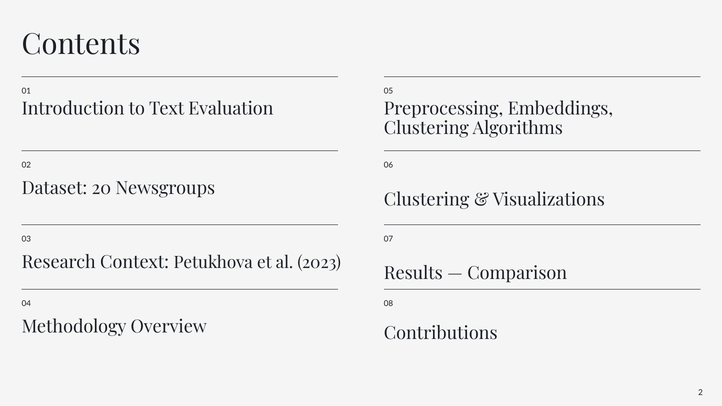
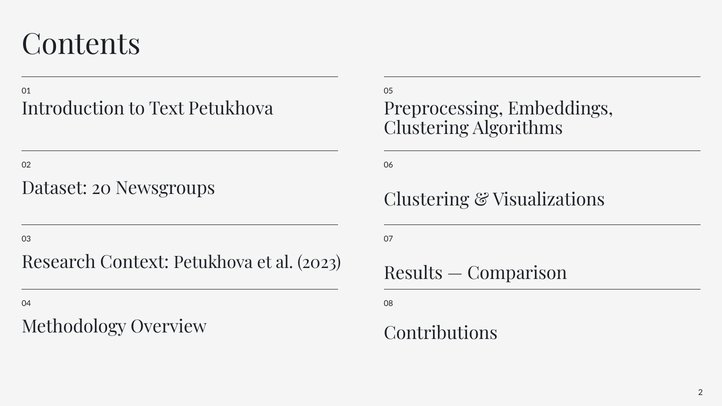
Text Evaluation: Evaluation -> Petukhova (231, 109)
